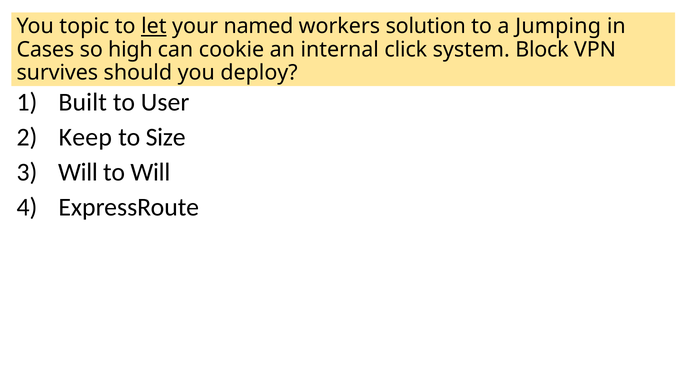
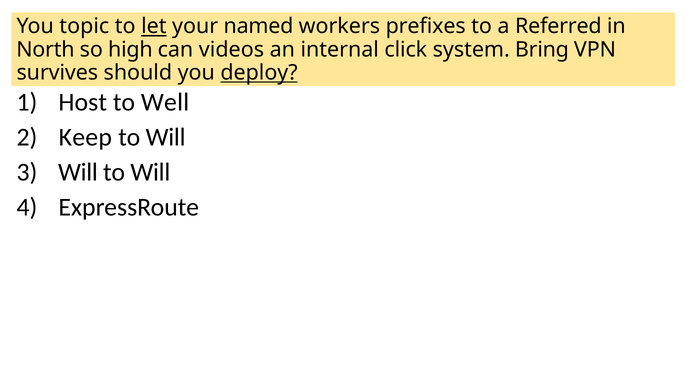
solution: solution -> prefixes (426, 26)
Jumping: Jumping -> Referred (558, 26)
Cases: Cases -> North (45, 50)
cookie: cookie -> videos (231, 50)
Block: Block -> Bring (542, 50)
deploy underline: none -> present (259, 73)
Built: Built -> Host (83, 102)
User: User -> Well (165, 102)
Size: Size -> Will (166, 137)
